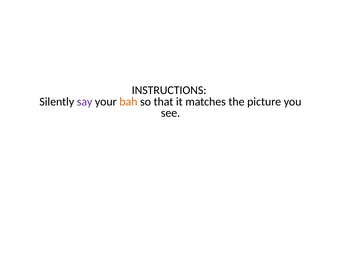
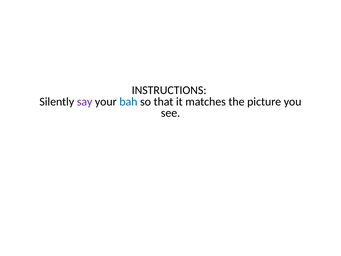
bah colour: orange -> blue (128, 102)
